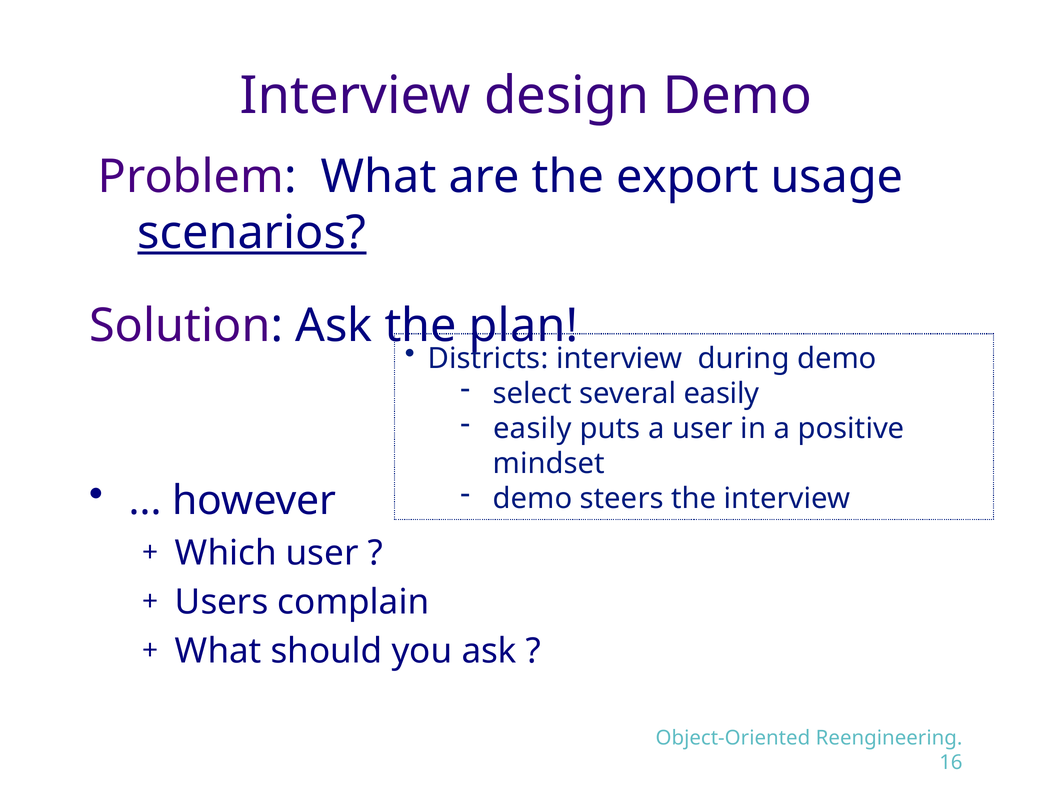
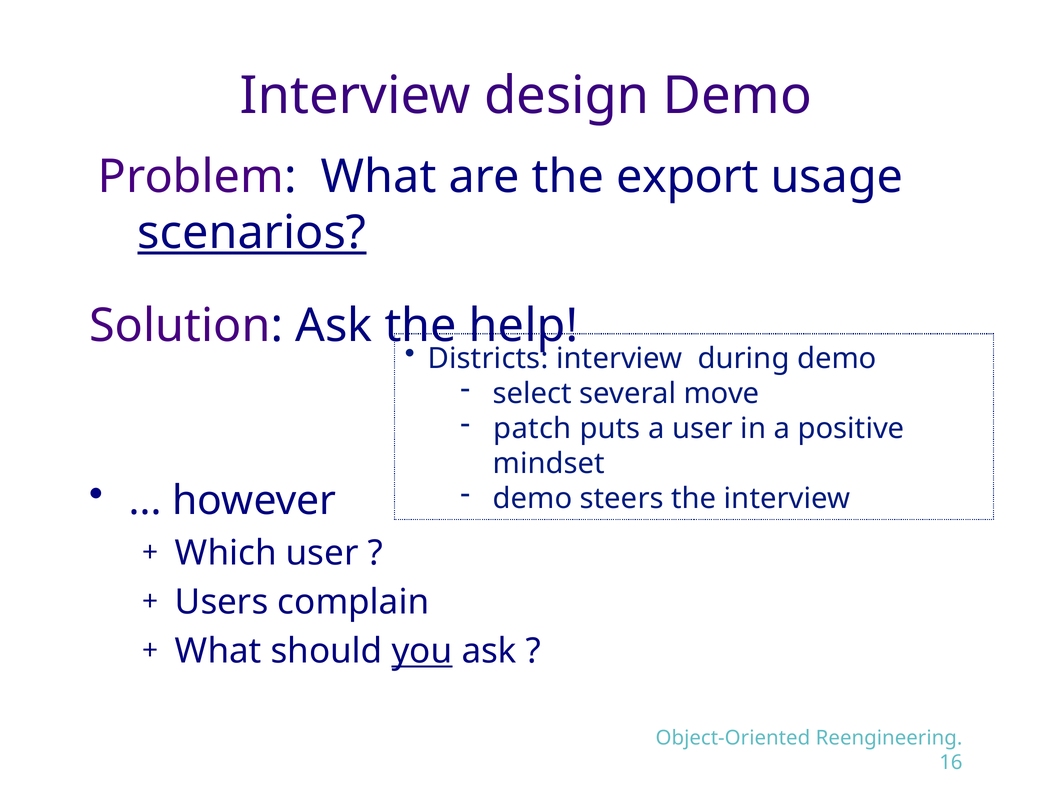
plan: plan -> help (524, 326)
several easily: easily -> move (721, 394)
easily: easily -> patch (532, 429)
you underline: none -> present (422, 651)
